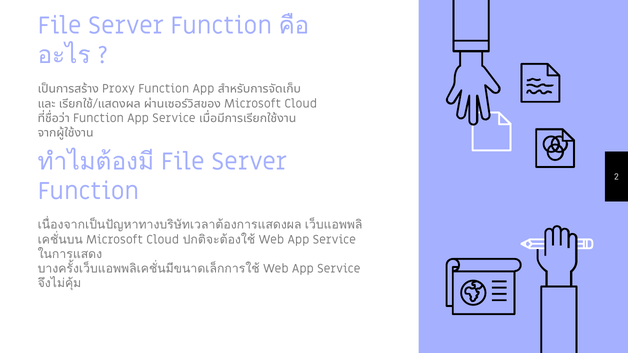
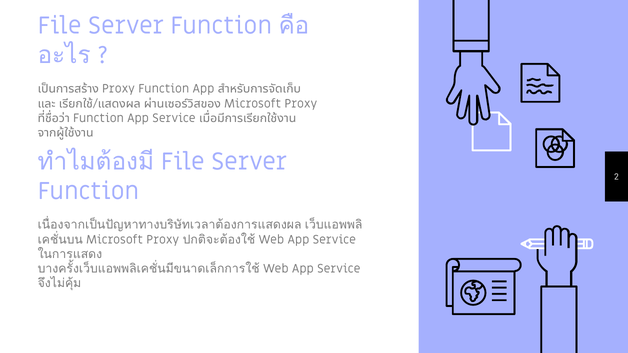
Cloud: Cloud -> Proxy (301, 104)
Cloud: Cloud -> Proxy (163, 240)
